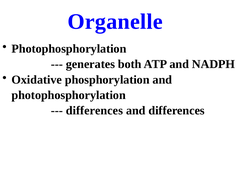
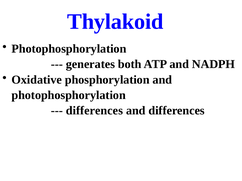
Organelle: Organelle -> Thylakoid (115, 22)
